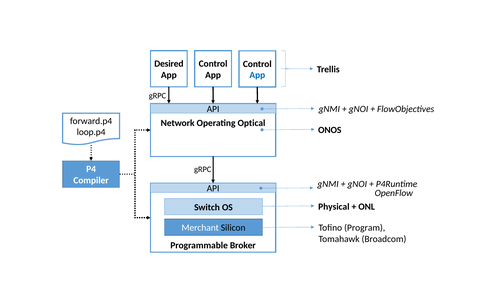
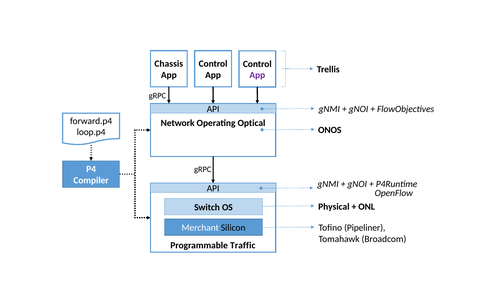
Desired: Desired -> Chassis (169, 64)
App colour: blue -> purple (257, 75)
Program: Program -> Pipeliner (365, 227)
Broker: Broker -> Traffic (243, 245)
